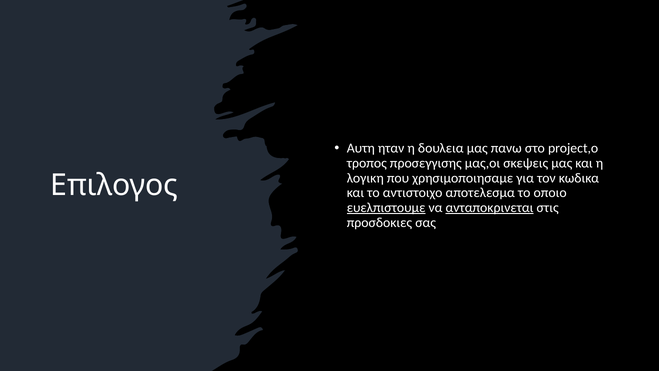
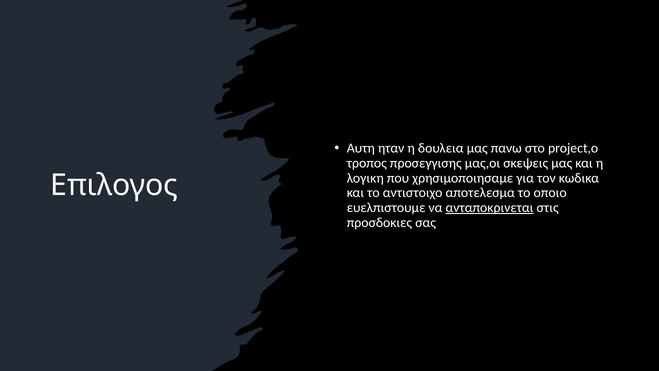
ευελπιστουμε underline: present -> none (386, 208)
